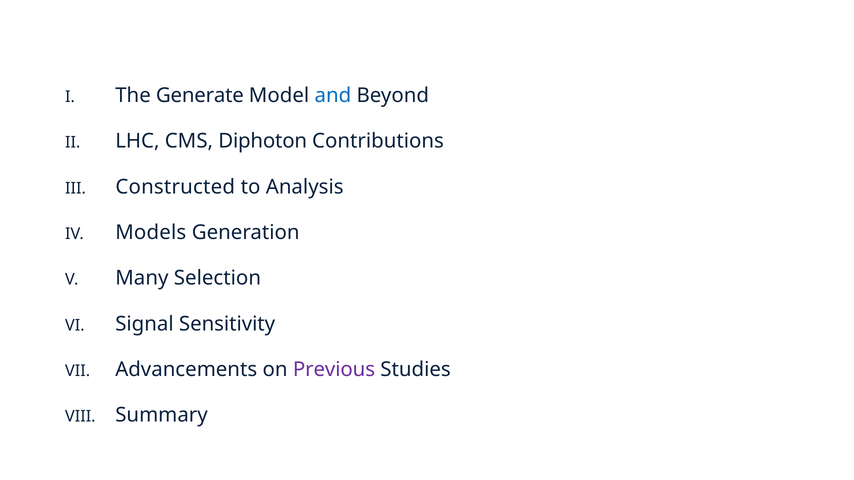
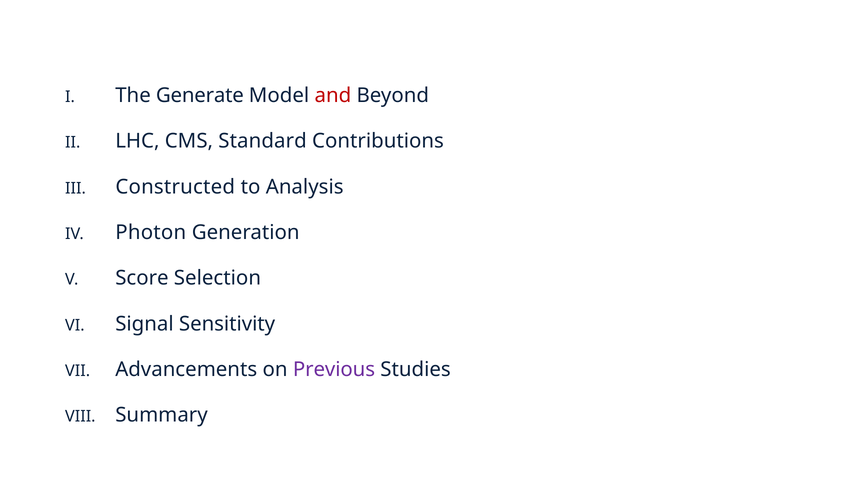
and colour: blue -> red (333, 96)
Diphoton: Diphoton -> Standard (263, 141)
Models: Models -> Photon (151, 233)
Many: Many -> Score (142, 278)
